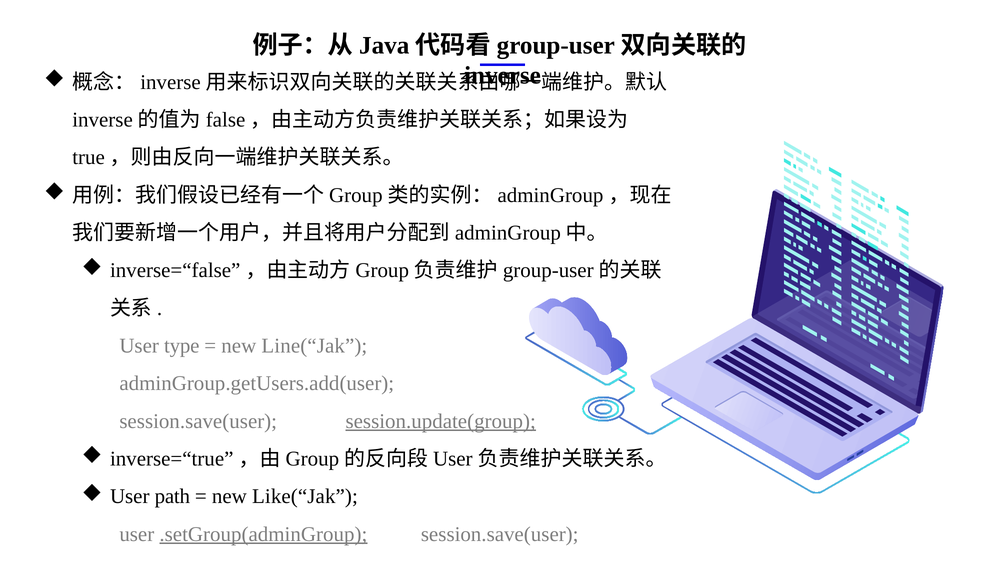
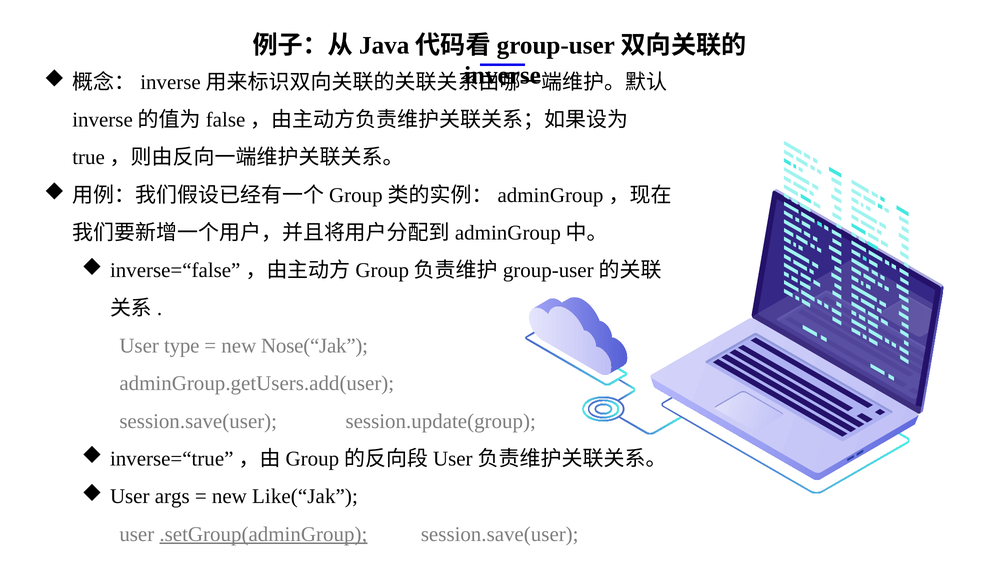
Line(“Jak: Line(“Jak -> Nose(“Jak (315, 346)
session.update(group underline: present -> none (441, 421)
path: path -> args (172, 497)
